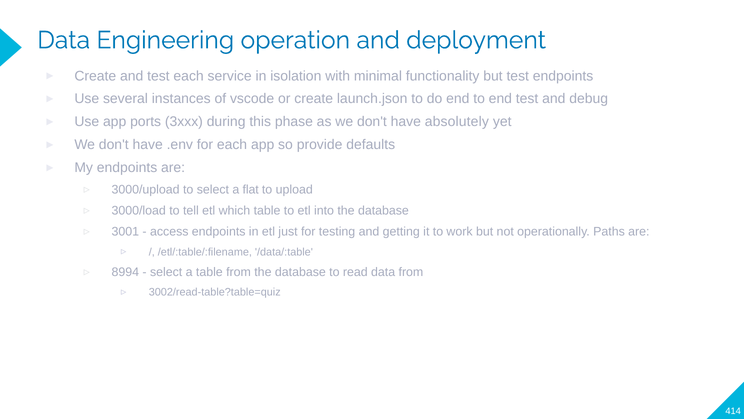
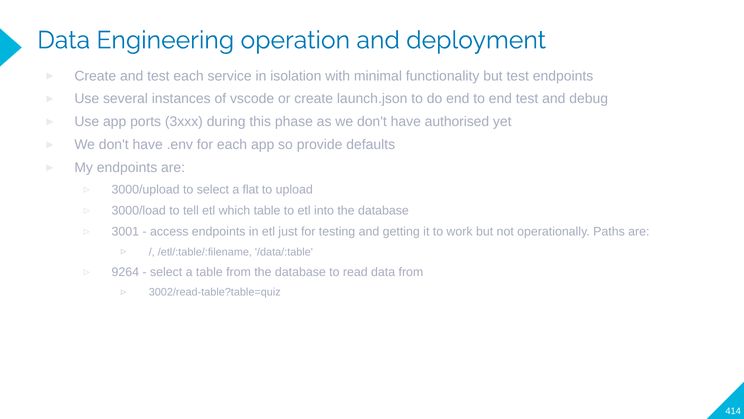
absolutely: absolutely -> authorised (457, 122)
8994: 8994 -> 9264 (125, 272)
